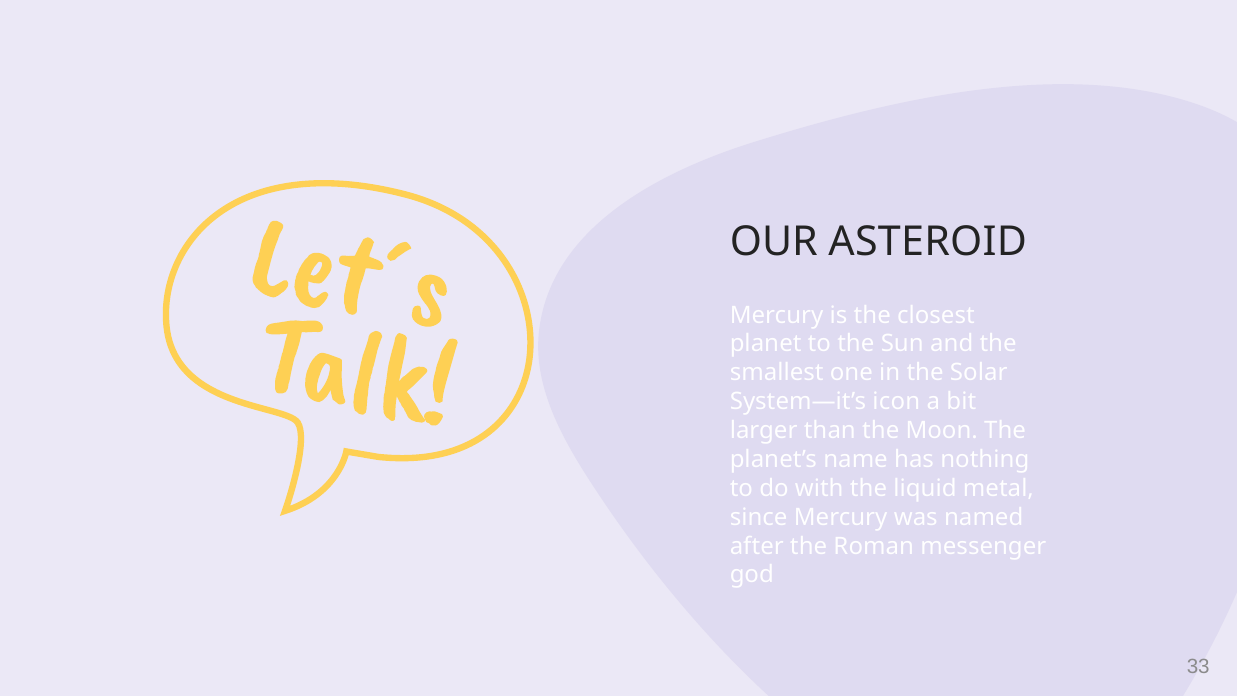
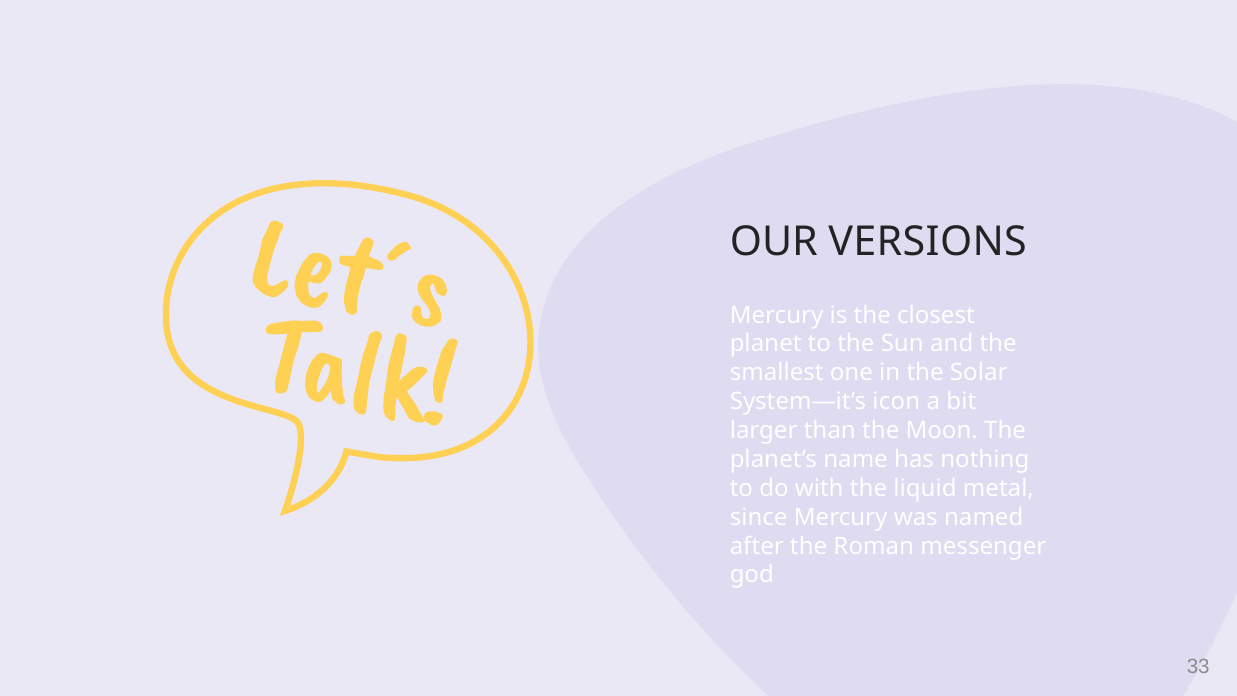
ASTEROID: ASTEROID -> VERSIONS (928, 242)
